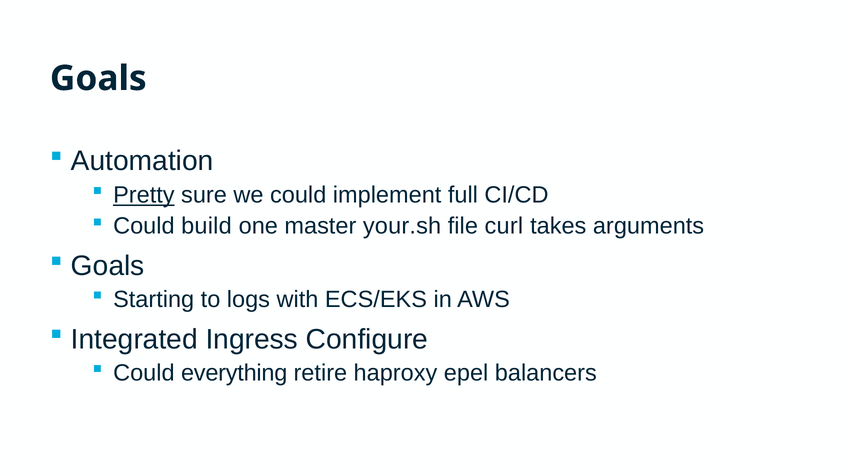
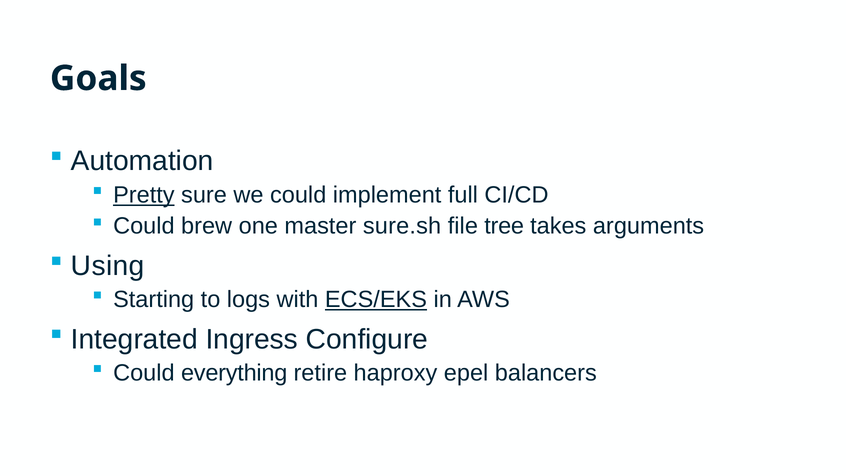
build: build -> brew (207, 226)
your.sh: your.sh -> sure.sh (402, 226)
curl: curl -> tree (504, 226)
Goals: Goals -> Using (108, 266)
ECS/EKS underline: none -> present (376, 300)
